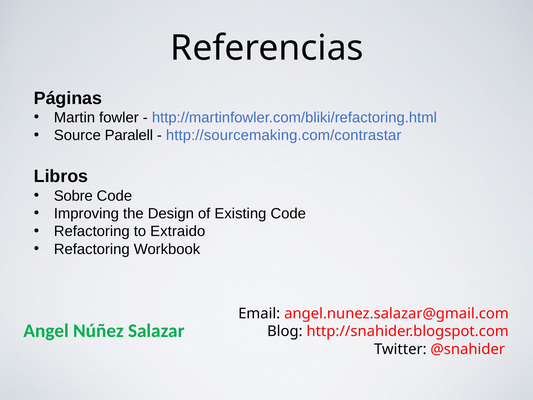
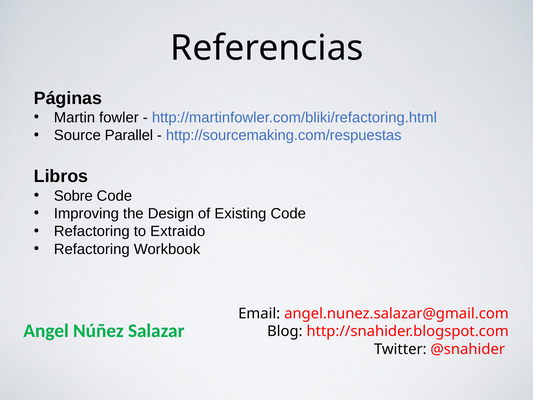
Paralell: Paralell -> Parallel (129, 135)
http://sourcemaking.com/contrastar: http://sourcemaking.com/contrastar -> http://sourcemaking.com/respuestas (284, 135)
